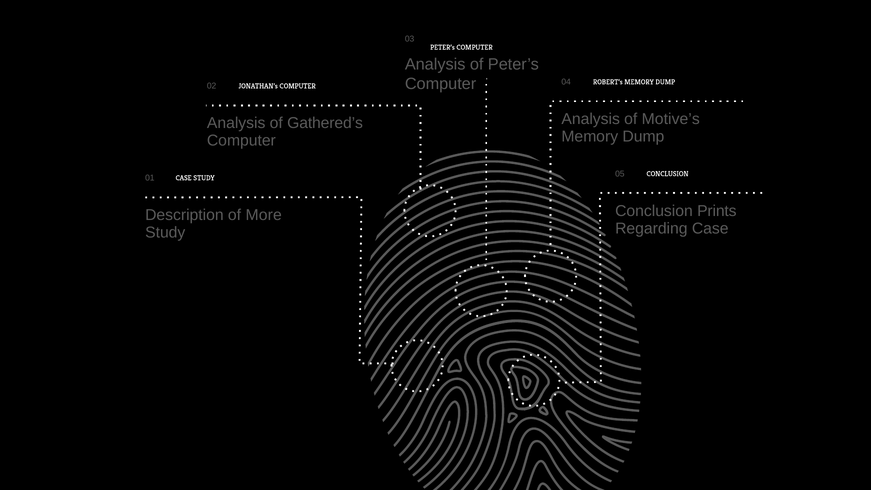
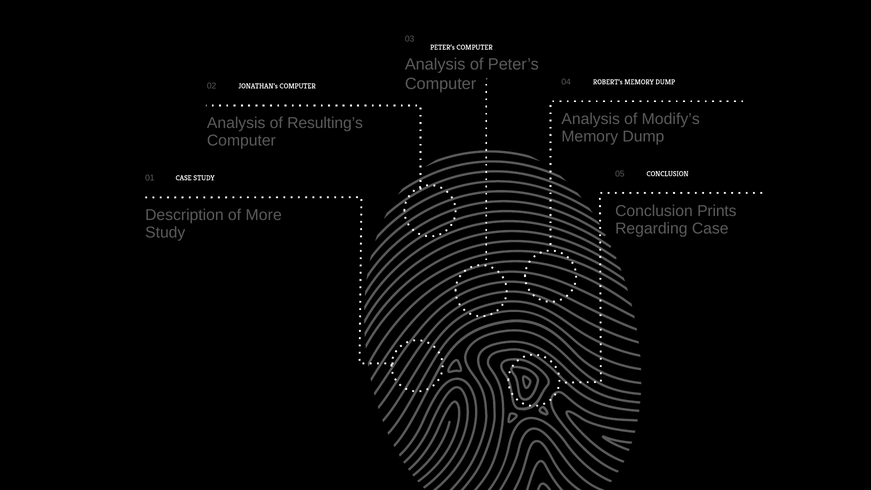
Motive’s: Motive’s -> Modify’s (671, 119)
Gathered’s: Gathered’s -> Resulting’s (325, 123)
